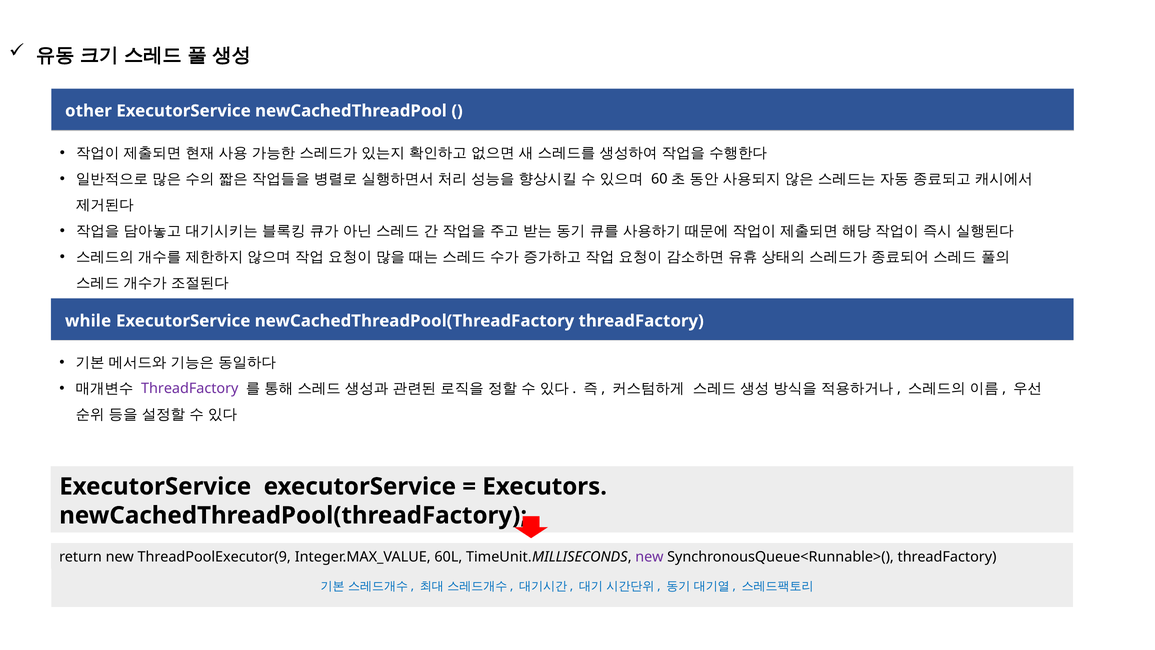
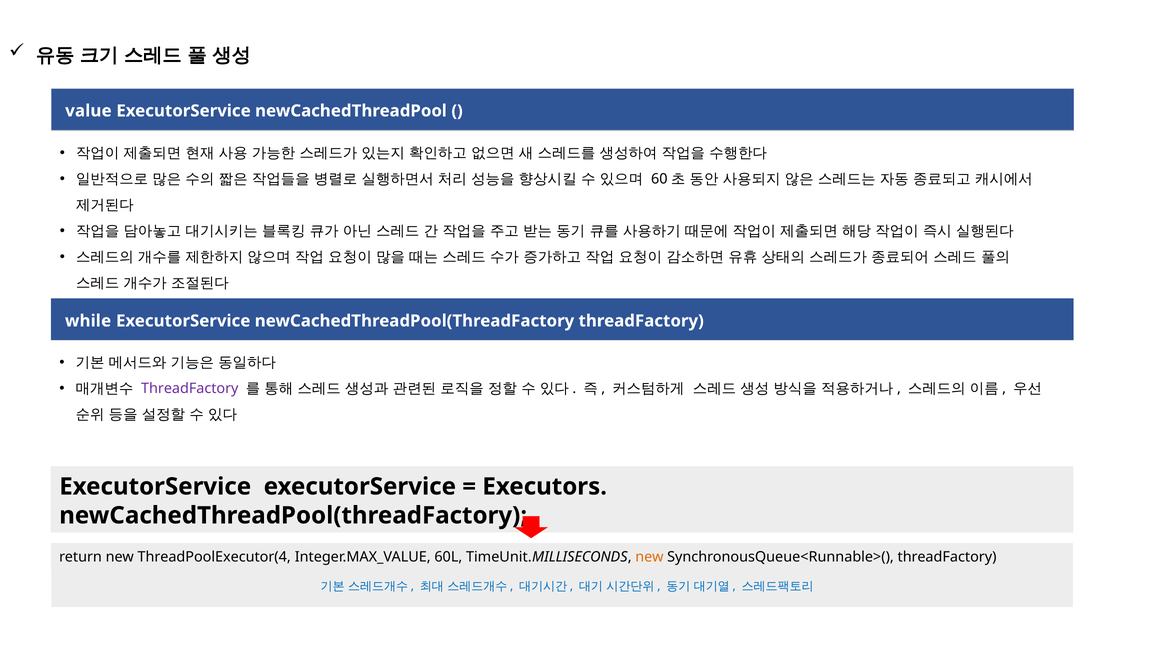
other: other -> value (88, 111)
ThreadPoolExecutor(9: ThreadPoolExecutor(9 -> ThreadPoolExecutor(4 (214, 557)
new colour: purple -> orange (649, 557)
